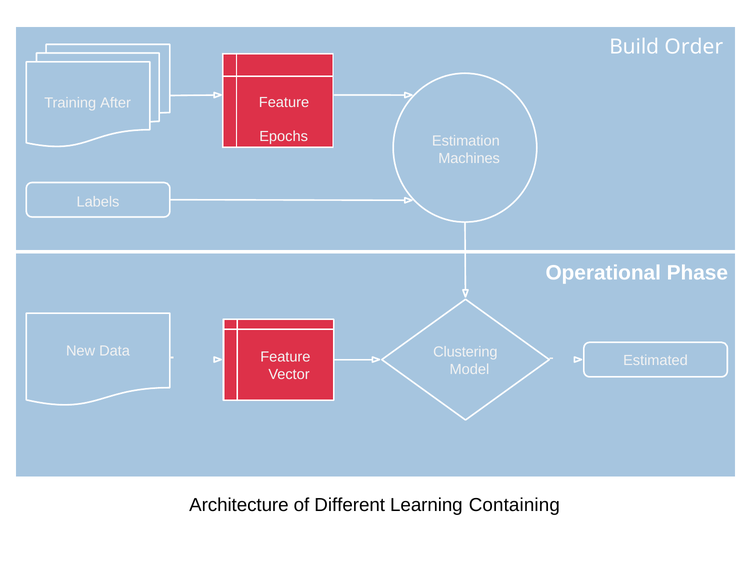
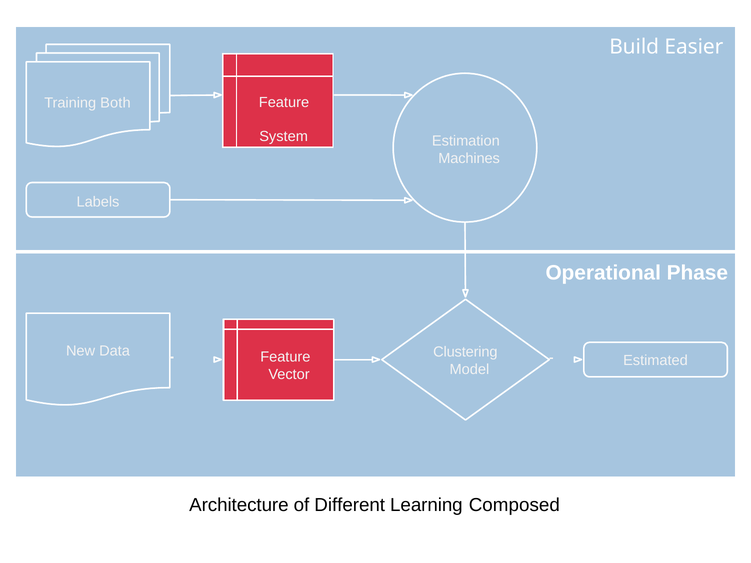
Order: Order -> Easier (694, 47)
After: After -> Both (115, 103)
Epochs: Epochs -> System (284, 137)
Containing: Containing -> Composed (514, 505)
